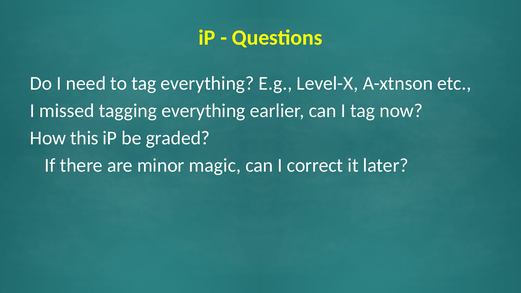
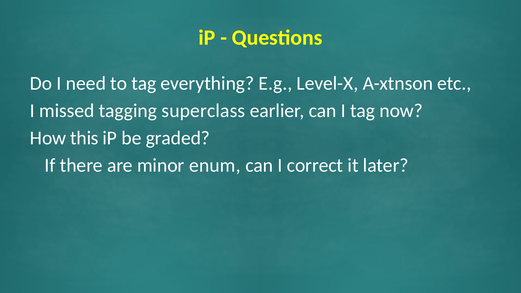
tagging everything: everything -> superclass (203, 111)
magic: magic -> enum (215, 165)
